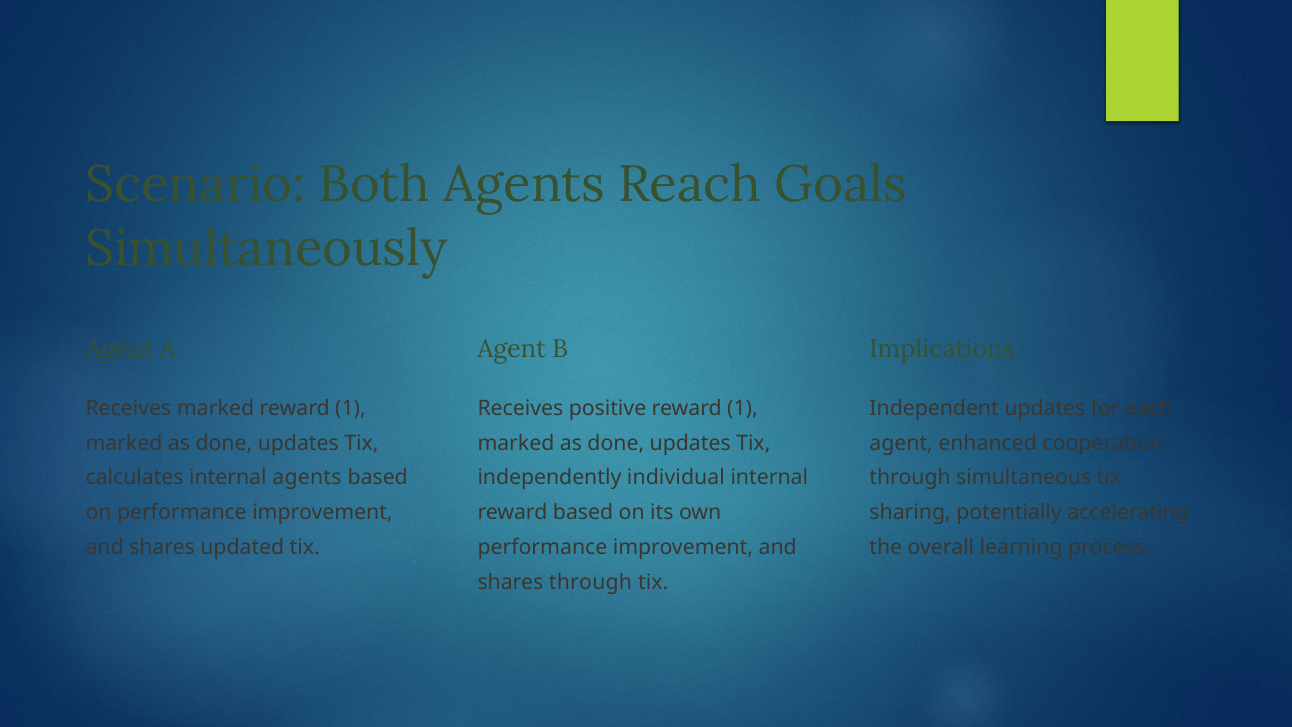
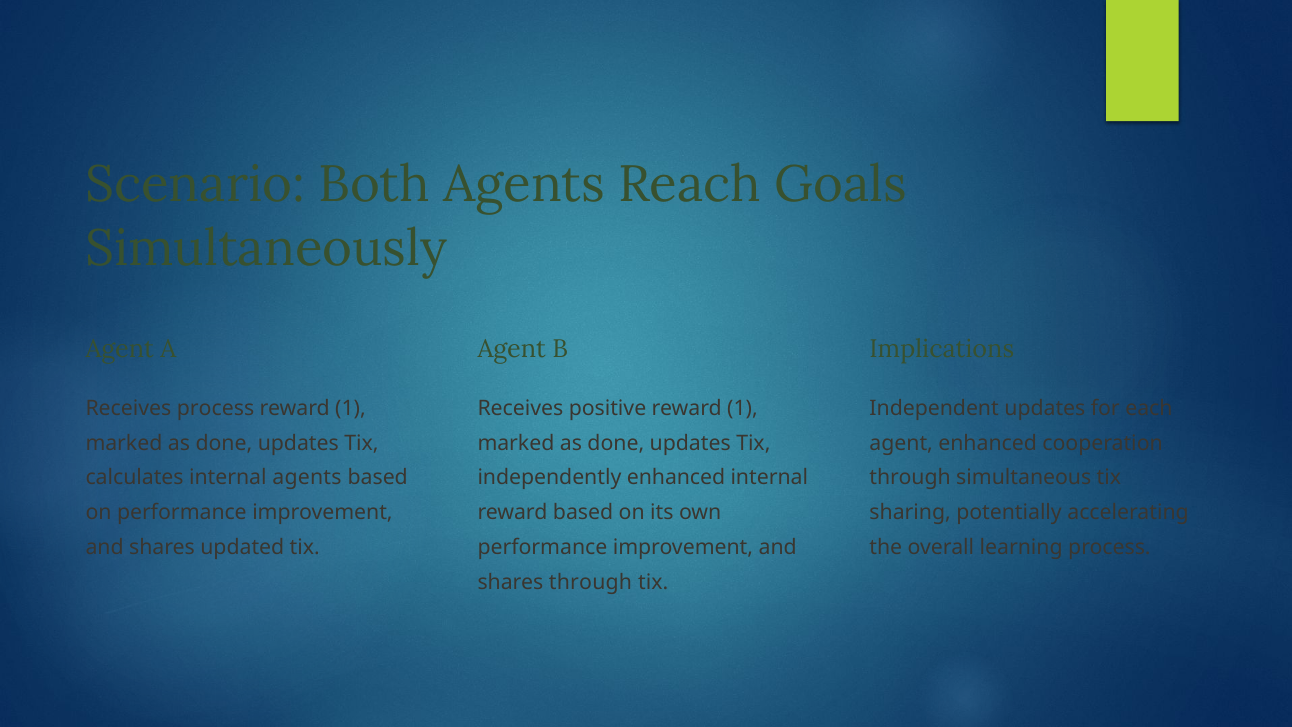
Receives marked: marked -> process (216, 408)
independently individual: individual -> enhanced (676, 478)
